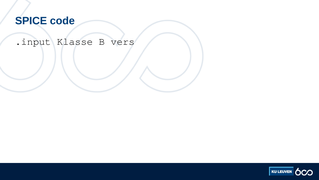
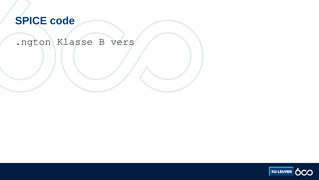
.input: .input -> .ngton (33, 42)
